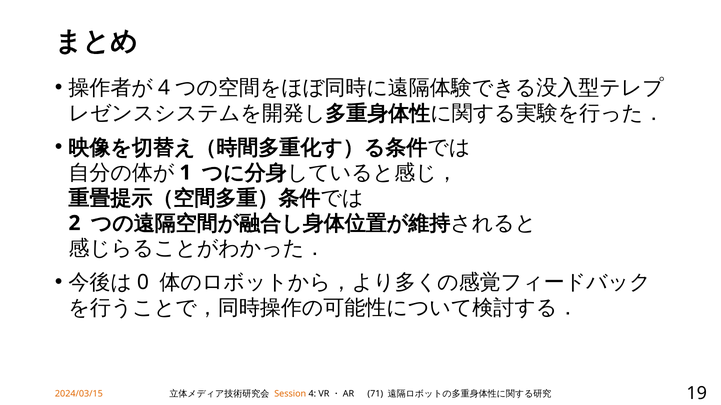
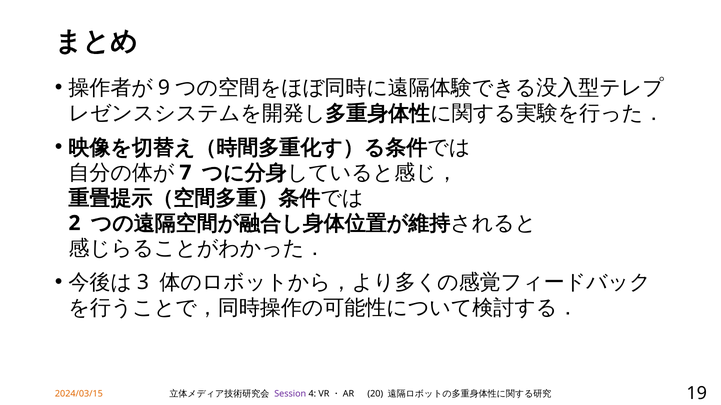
4: 4 -> 9 (164, 88)
1: 1 -> 7 (185, 173)
0: 0 -> 3 (143, 283)
Session colour: orange -> purple (290, 395)
71: 71 -> 20 (375, 395)
